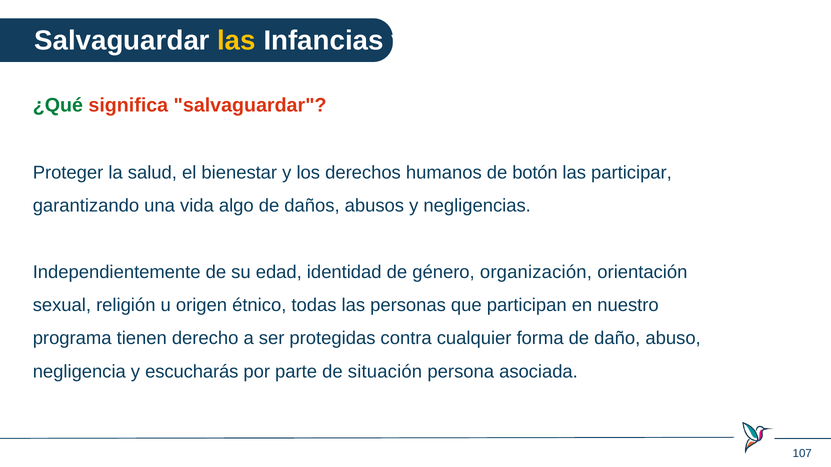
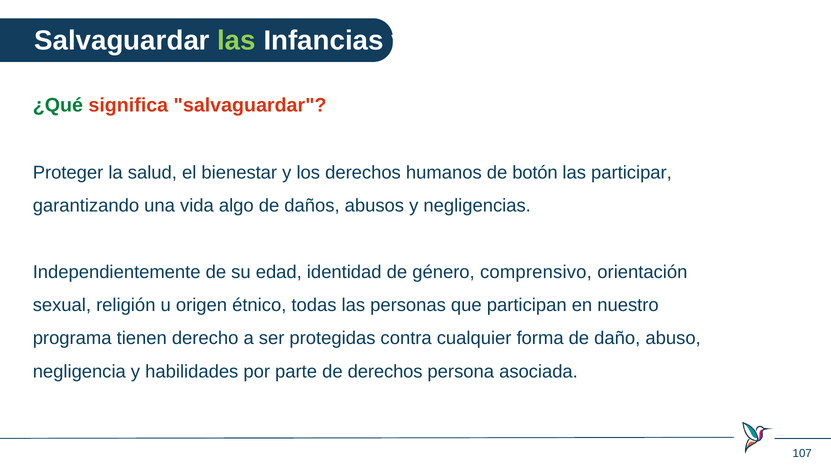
las colour: yellow -> light green (237, 41)
organización: organización -> comprensivo (536, 272)
escucharás: escucharás -> habilidades (192, 372)
de situación: situación -> derechos (385, 372)
